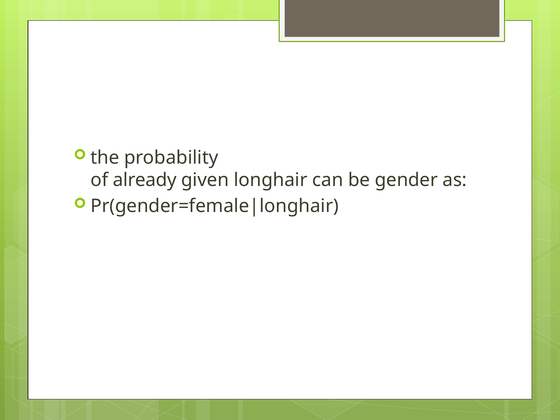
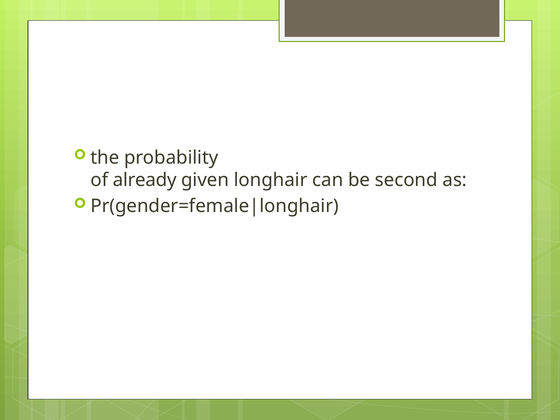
gender: gender -> second (406, 180)
